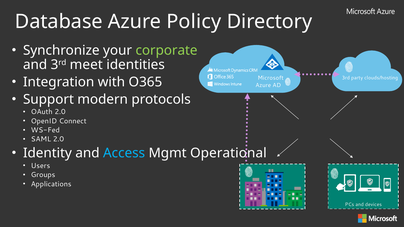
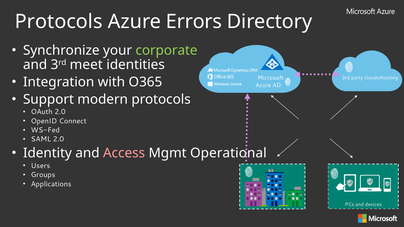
Database: Database -> Protocols (59, 22)
Policy: Policy -> Errors (194, 22)
Access colour: light blue -> pink (124, 153)
